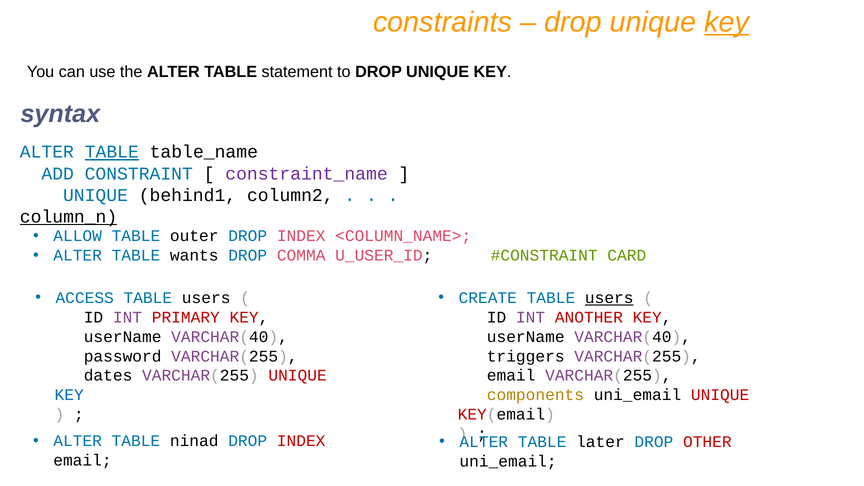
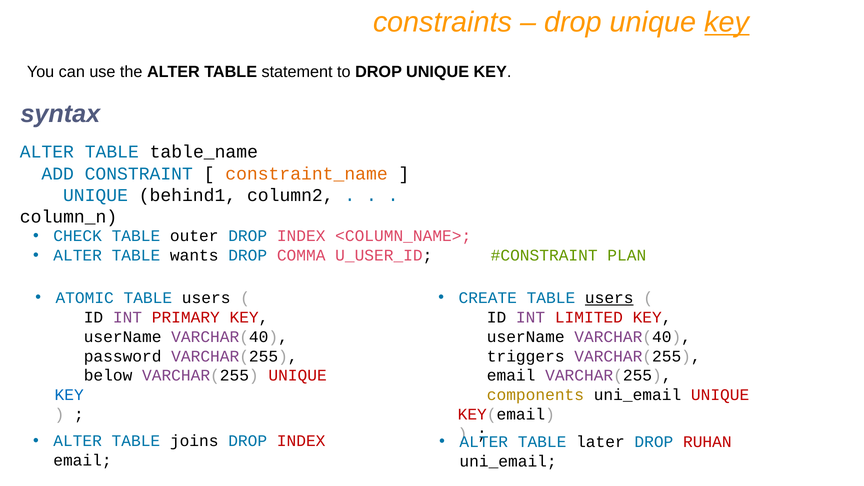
TABLE underline: present -> none (112, 152)
constraint_name colour: purple -> orange (307, 174)
column_n underline: present -> none (69, 217)
ALLOW: ALLOW -> CHECK (78, 236)
CARD: CARD -> PLAN (627, 256)
ACCESS: ACCESS -> ATOMIC (85, 298)
ANOTHER: ANOTHER -> LIMITED (589, 317)
dates: dates -> below (108, 376)
ninad: ninad -> joins (194, 441)
OTHER: OTHER -> RUHAN (707, 442)
